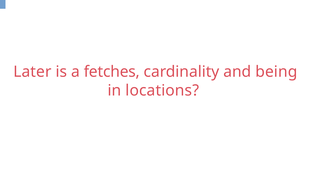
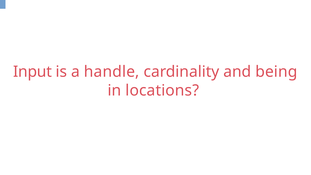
Later: Later -> Input (33, 72)
fetches: fetches -> handle (112, 72)
